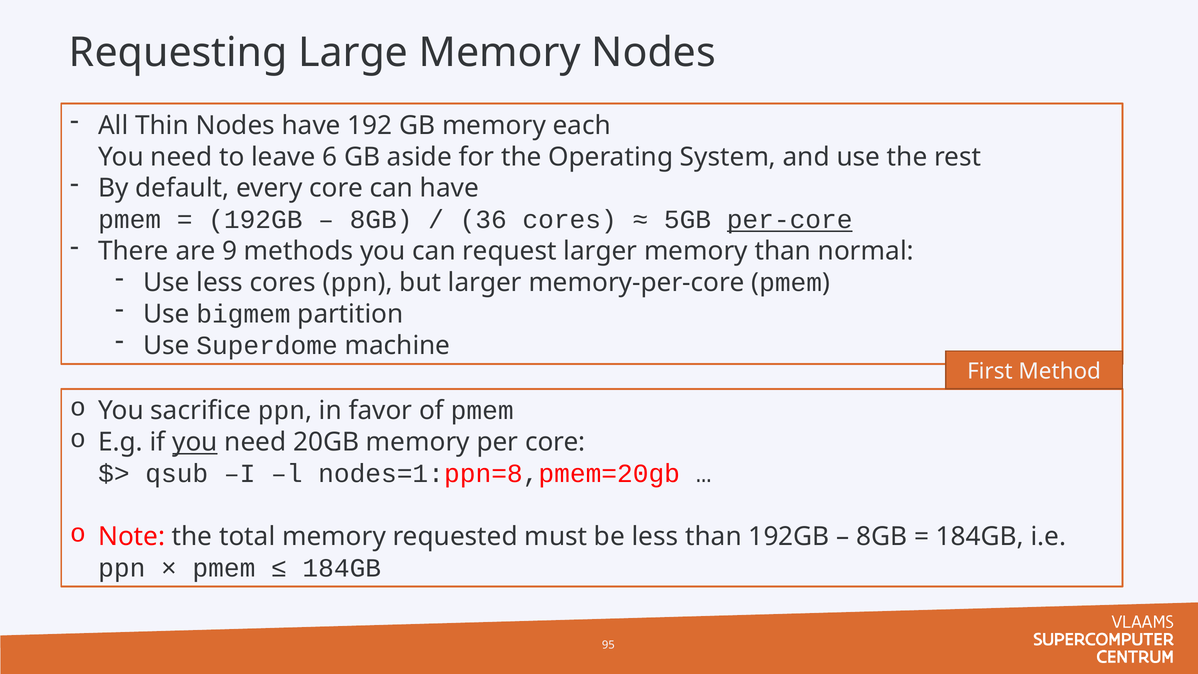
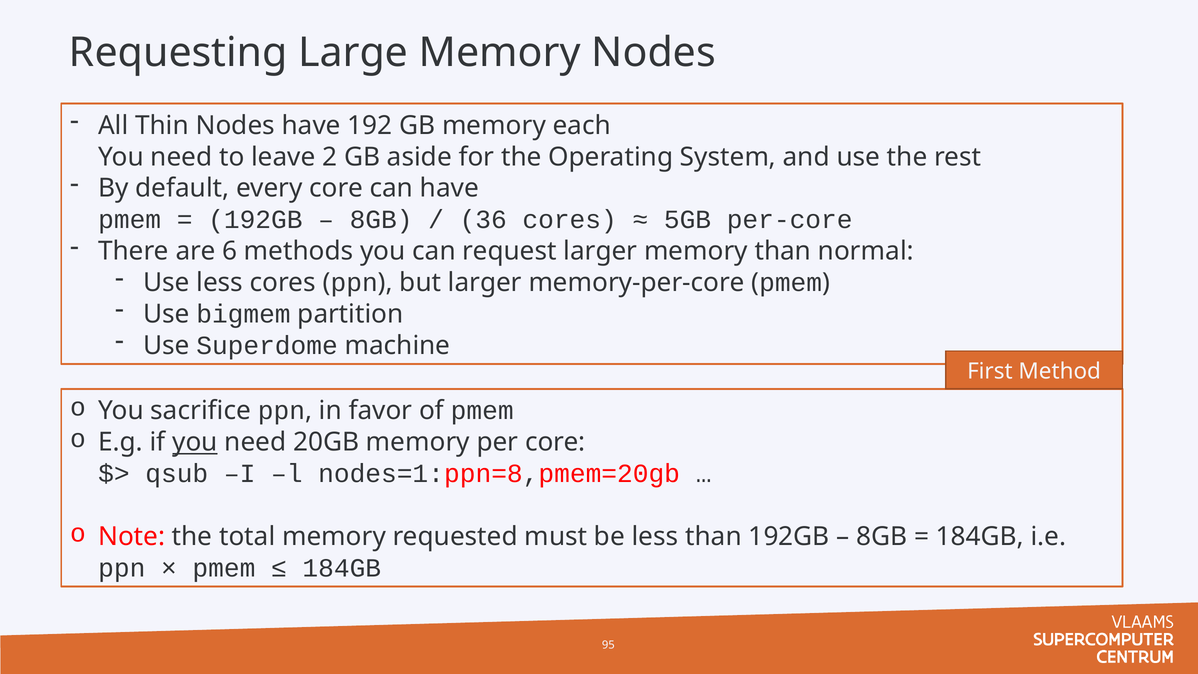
6: 6 -> 2 (330, 157)
per-core underline: present -> none (790, 220)
9: 9 -> 6 (230, 251)
